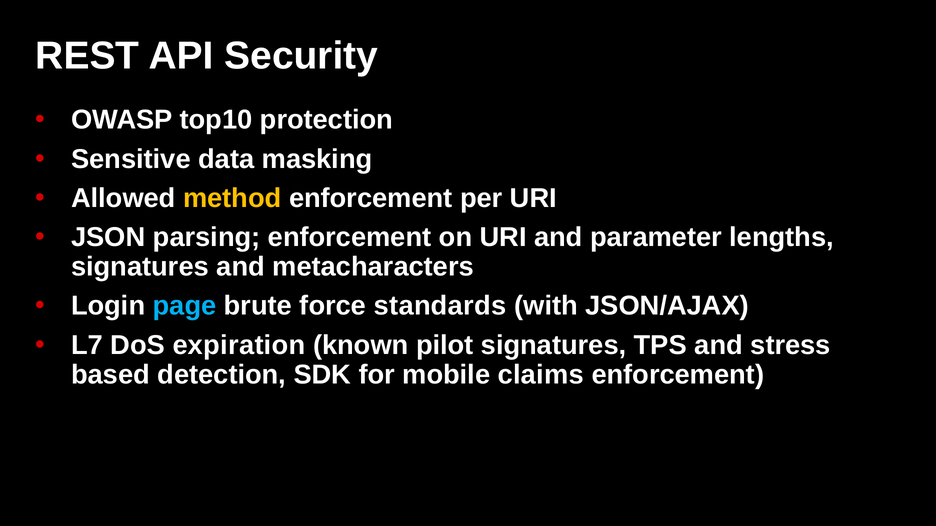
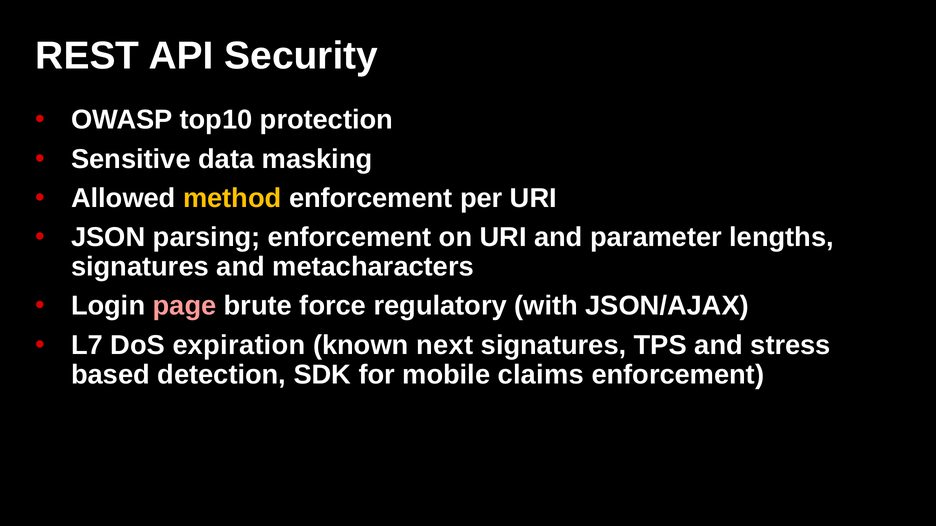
page colour: light blue -> pink (185, 306)
standards: standards -> regulatory (440, 306)
pilot: pilot -> next (445, 345)
